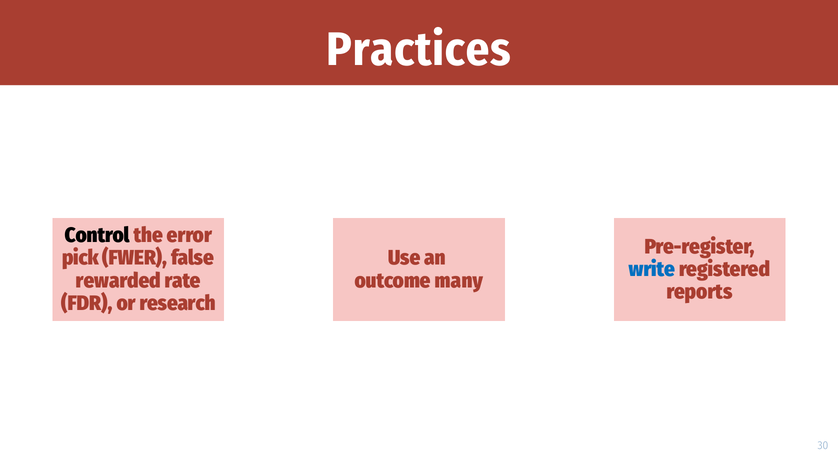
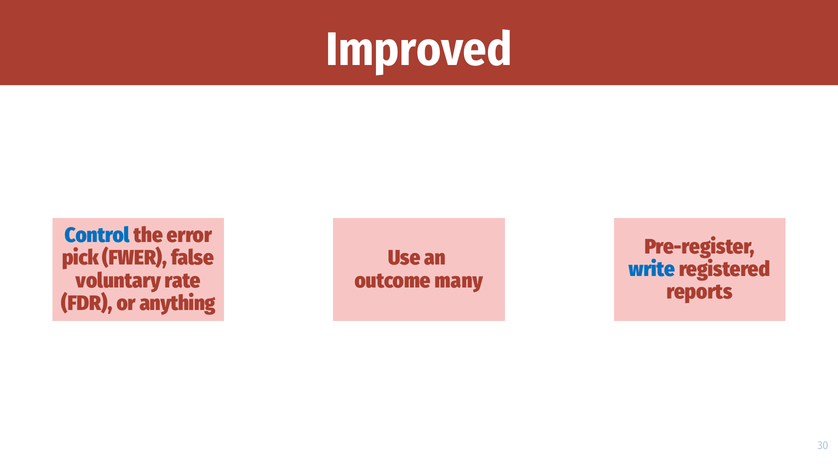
Practices: Practices -> Improved (419, 50)
Control colour: black -> blue (97, 236)
rewarded: rewarded -> voluntary (118, 281)
research: research -> anything (178, 303)
